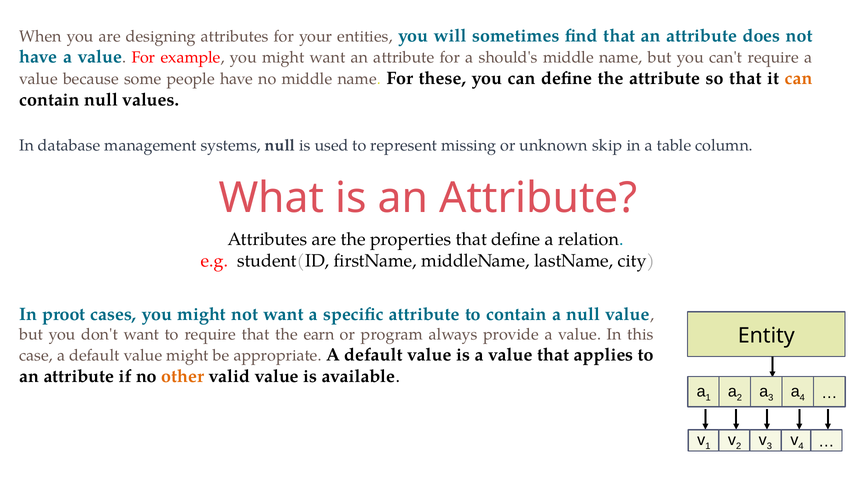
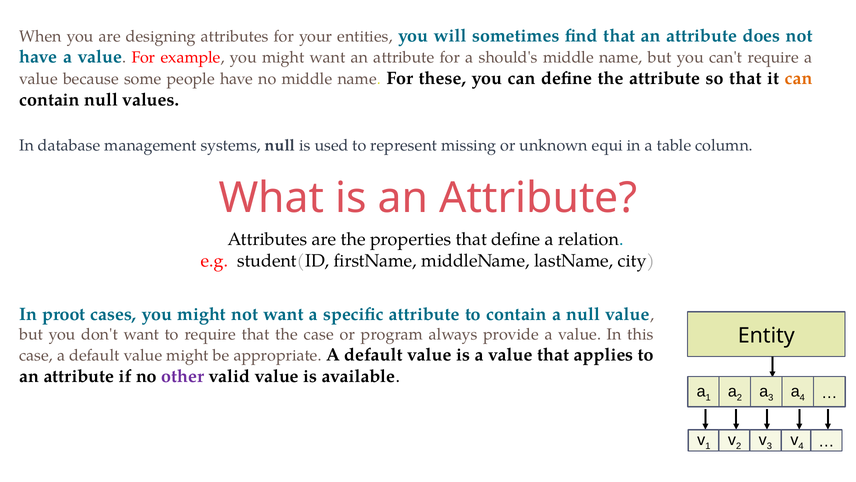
skip: skip -> equi (607, 145)
the earn: earn -> case (319, 334)
other colour: orange -> purple (183, 376)
